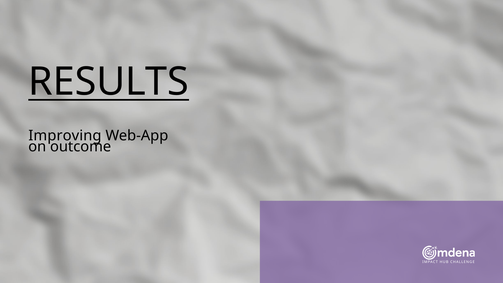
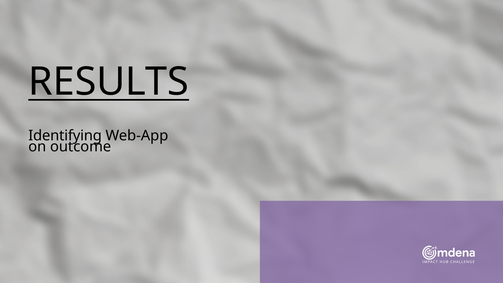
Improving: Improving -> Identifying (65, 136)
